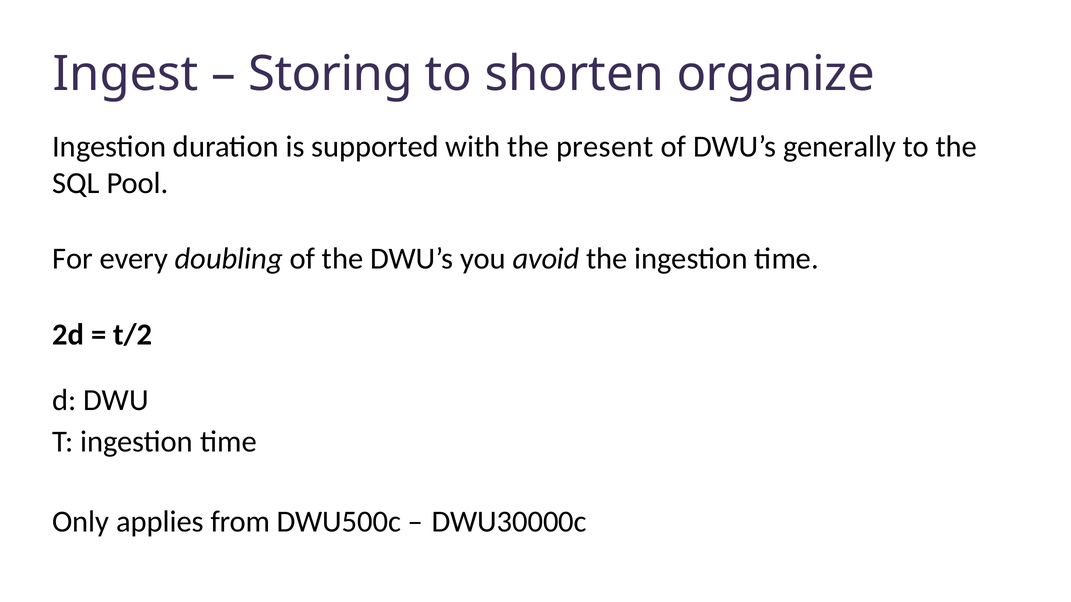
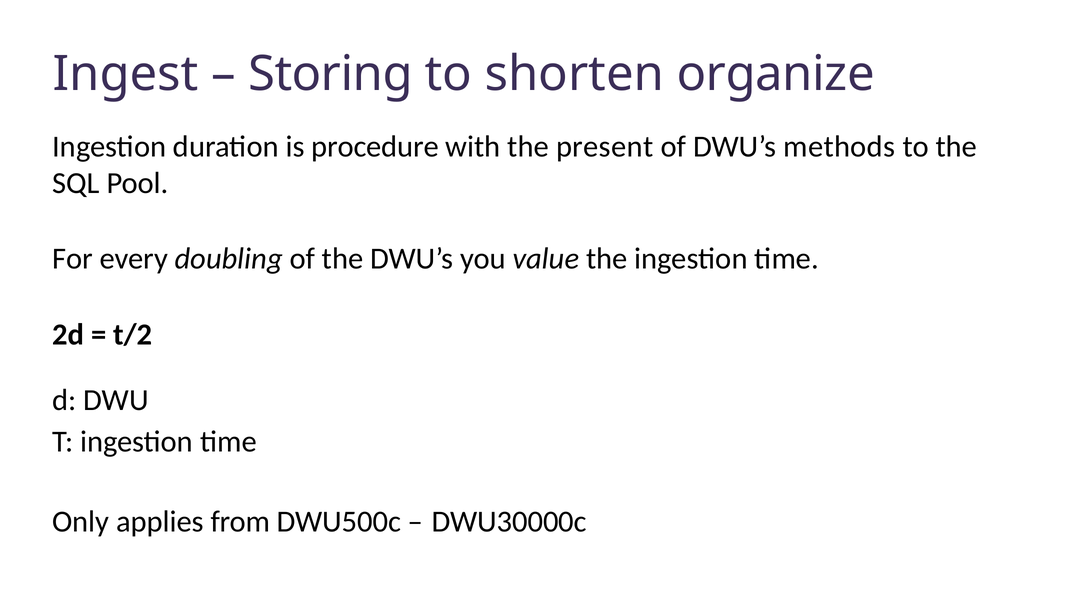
supported: supported -> procedure (375, 147)
generally: generally -> methods (839, 147)
avoid: avoid -> value (546, 259)
